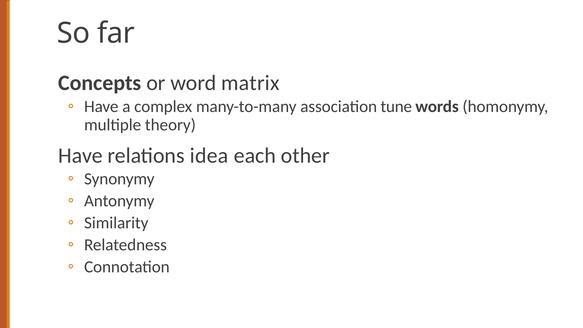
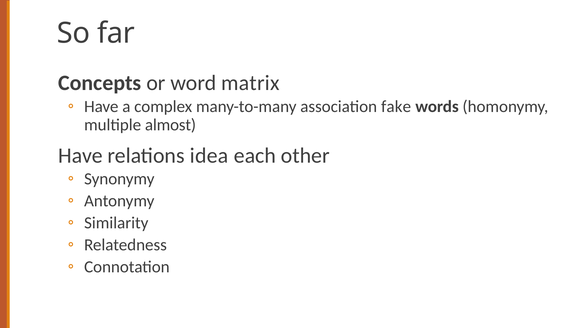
tune: tune -> fake (396, 107)
theory: theory -> almost (171, 125)
